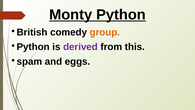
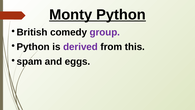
group colour: orange -> purple (105, 32)
